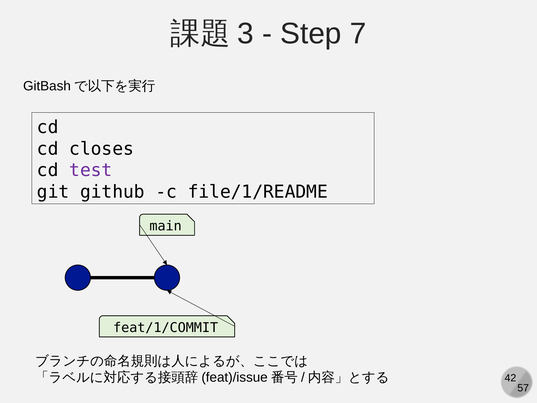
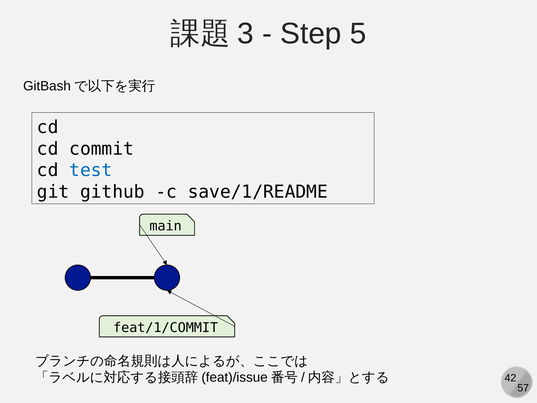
7: 7 -> 5 (358, 34)
closes: closes -> commit (102, 149)
test colour: purple -> blue (91, 170)
file/1/README: file/1/README -> save/1/README (258, 192)
